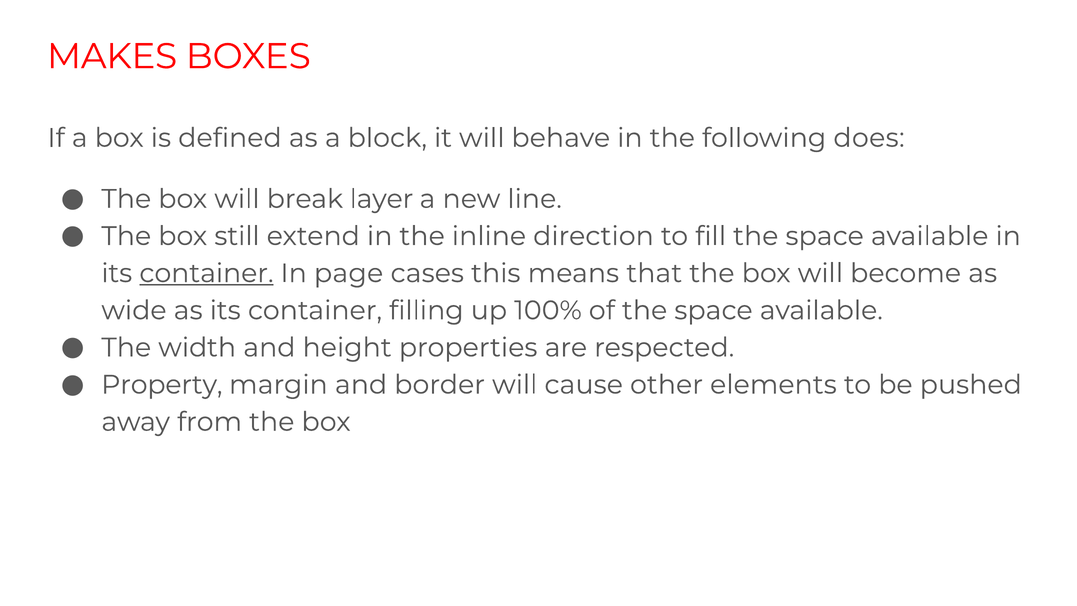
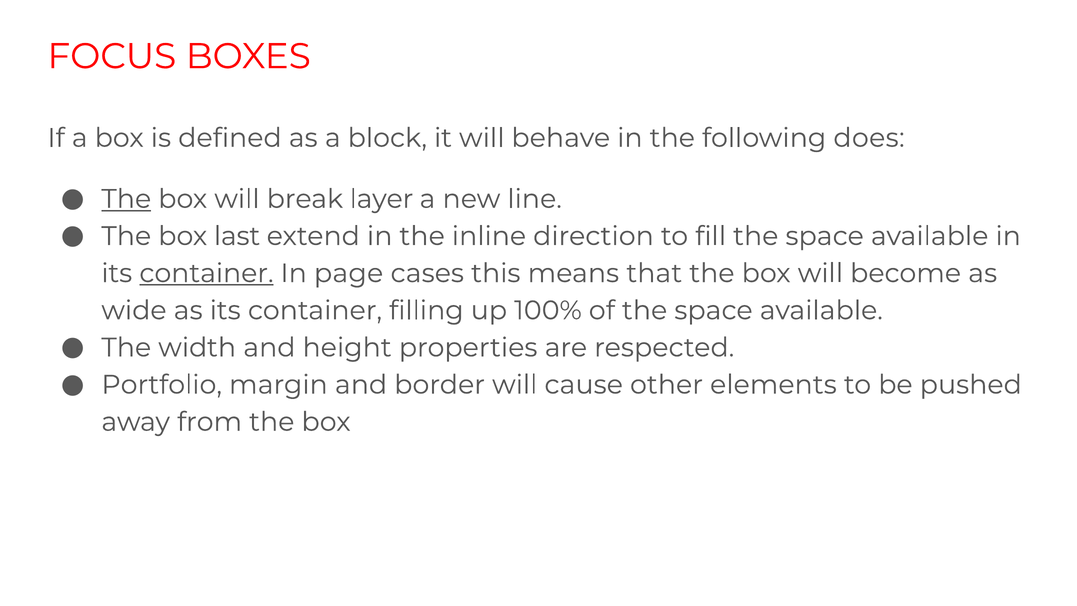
MAKES: MAKES -> FOCUS (112, 56)
The underline: none -> present (126, 199)
still: still -> last (237, 236)
Property: Property -> Portfolio (162, 385)
